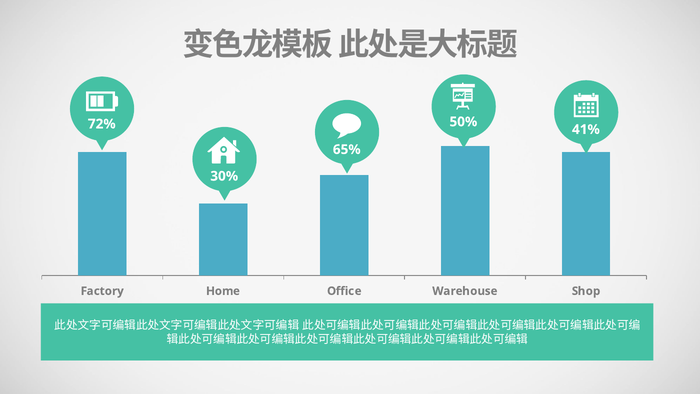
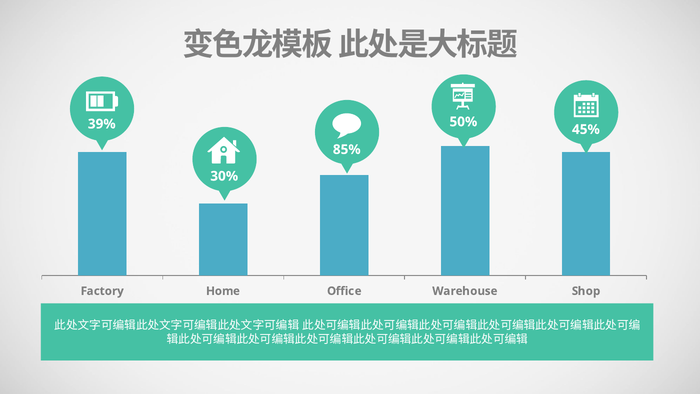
72%: 72% -> 39% (102, 124)
41%: 41% -> 45% (586, 129)
65%: 65% -> 85% (347, 149)
